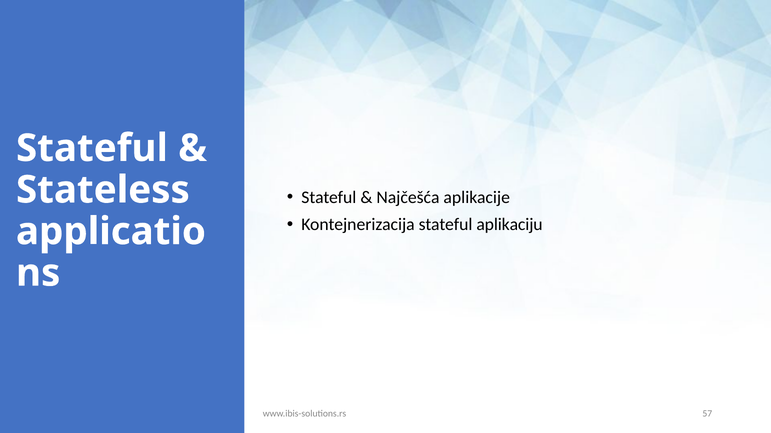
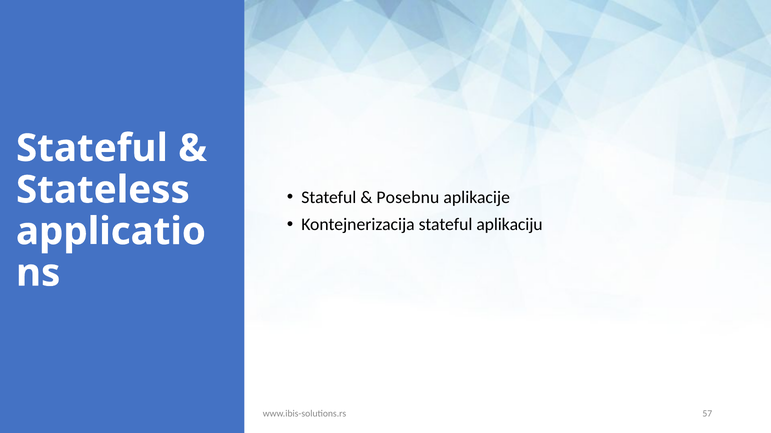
Najčešća: Najčešća -> Posebnu (408, 198)
